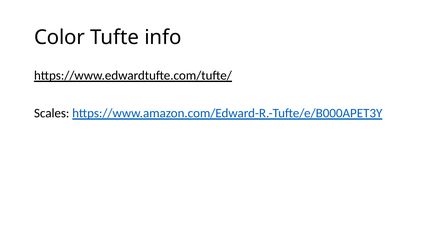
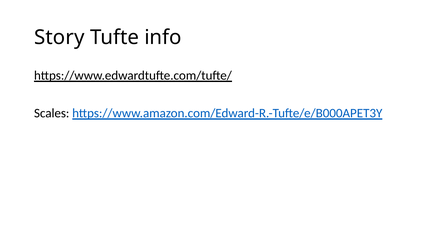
Color: Color -> Story (59, 38)
